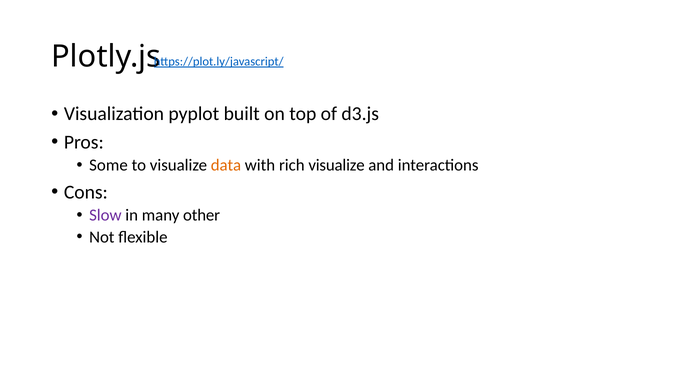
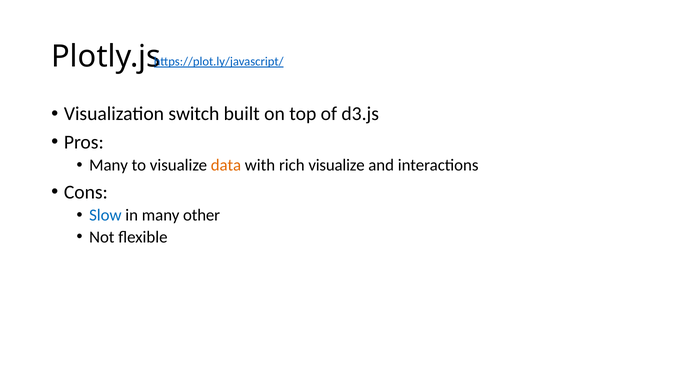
pyplot: pyplot -> switch (194, 114)
Some: Some -> Many (109, 165)
Slow colour: purple -> blue (105, 215)
